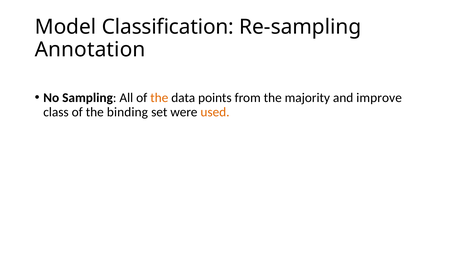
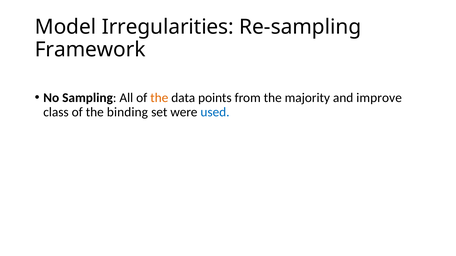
Classification: Classification -> Irregularities (168, 27)
Annotation: Annotation -> Framework (90, 50)
used colour: orange -> blue (215, 112)
